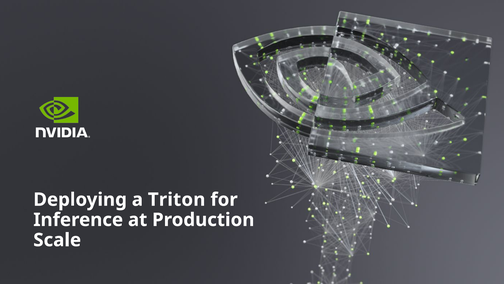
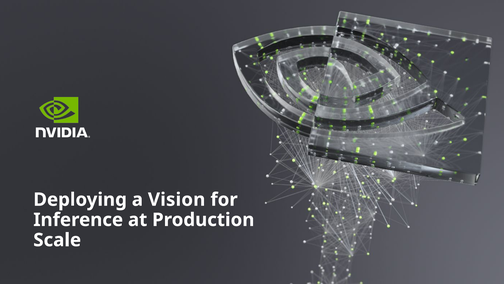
Triton: Triton -> Vision (177, 199)
